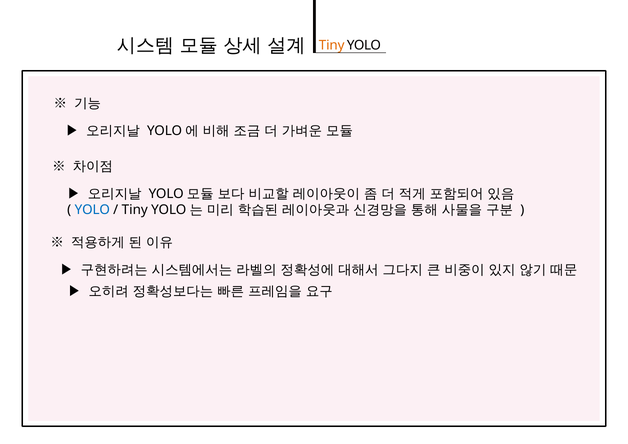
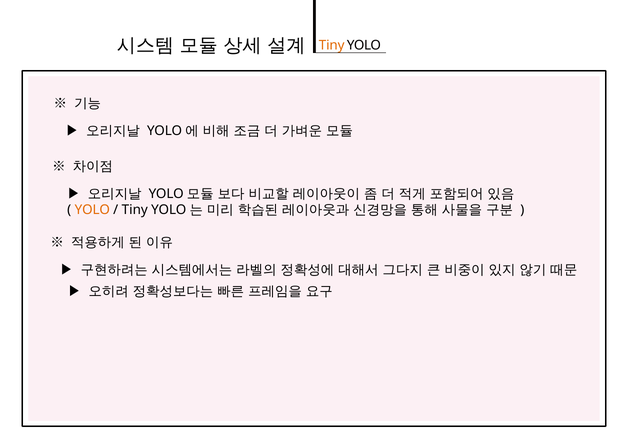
YOLO colour: blue -> orange (92, 210)
